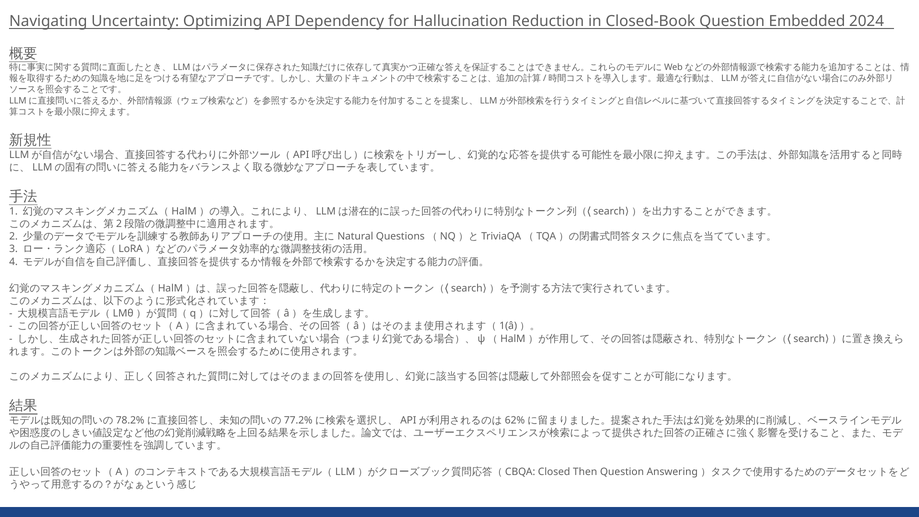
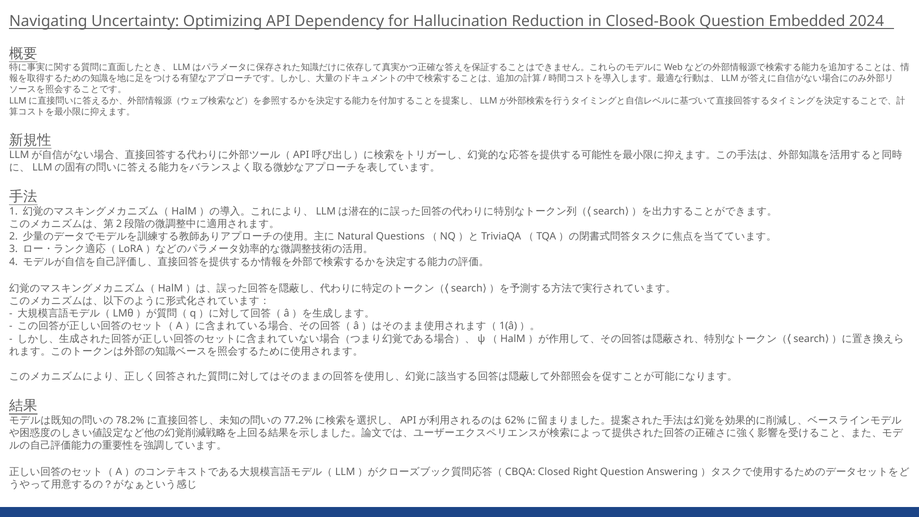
Then: Then -> Right (585, 472)
